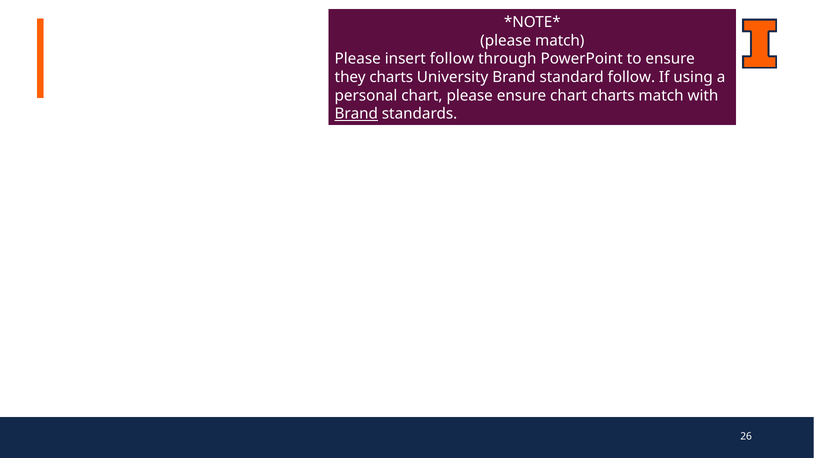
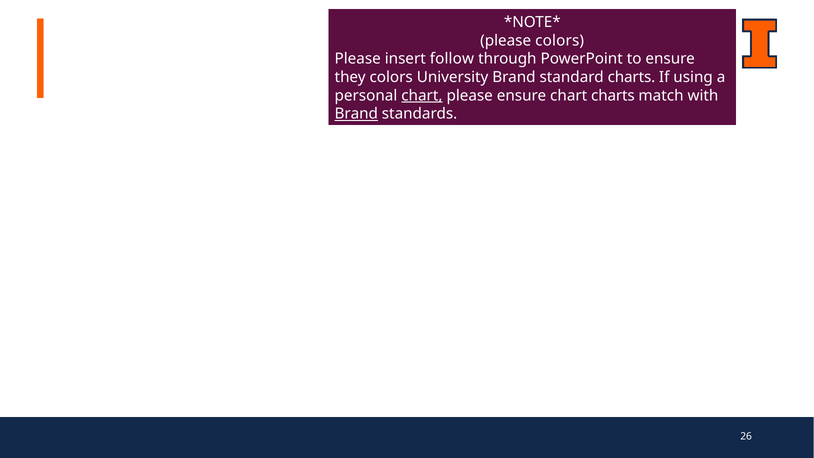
please match: match -> colors (560, 41)
they charts: charts -> colors (391, 77)
standard follow: follow -> charts (631, 77)
chart underline: none -> present (422, 96)
